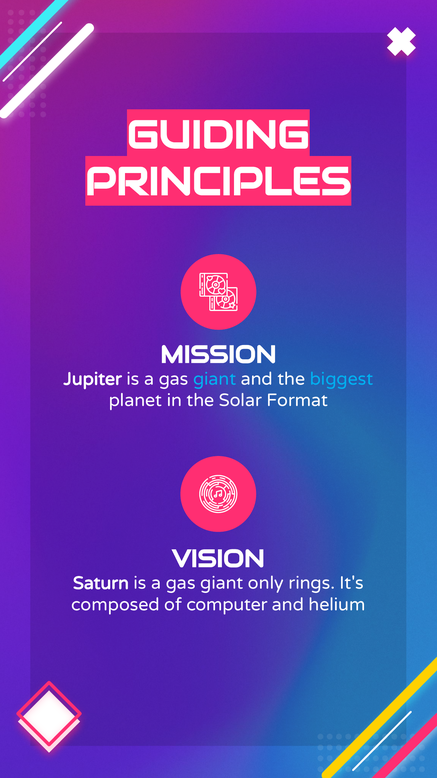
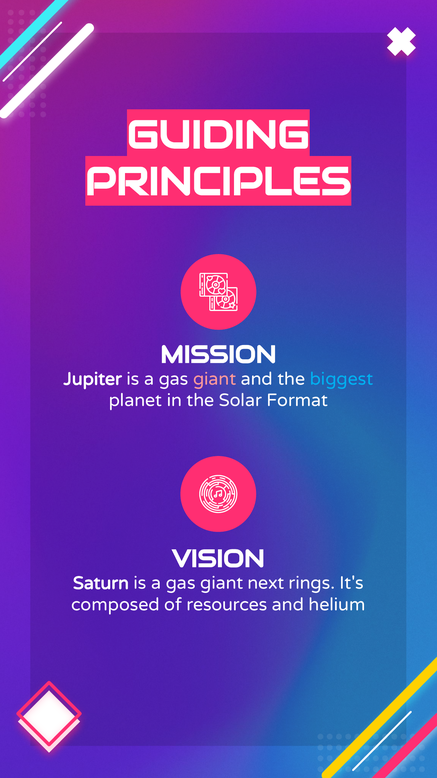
giant colour: light blue -> pink (215, 378)
only: only -> next (266, 582)
computer: computer -> resources (227, 604)
